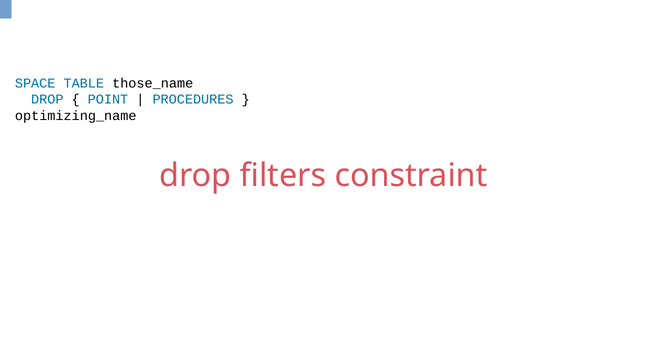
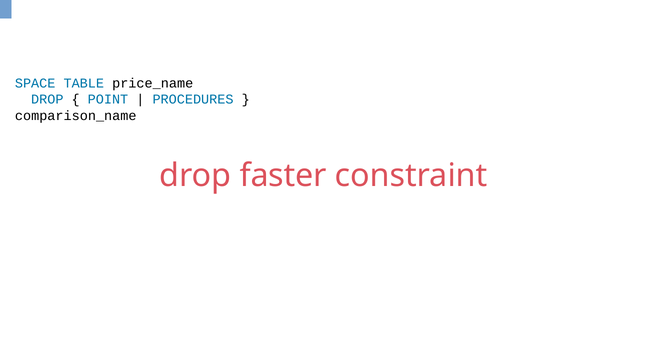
those_name: those_name -> price_name (153, 83)
optimizing_name: optimizing_name -> comparison_name (76, 116)
filters: filters -> faster (283, 175)
